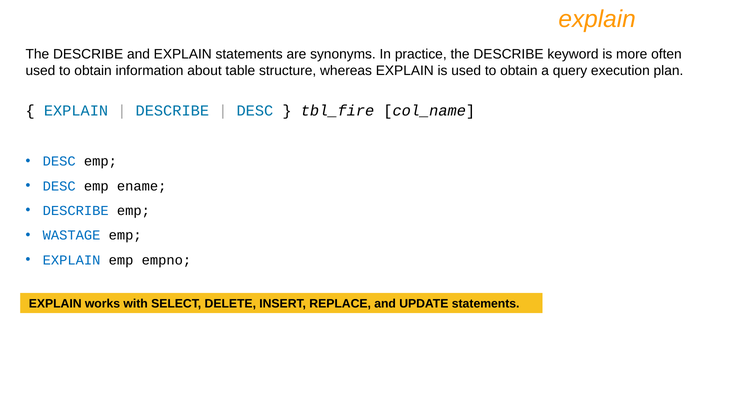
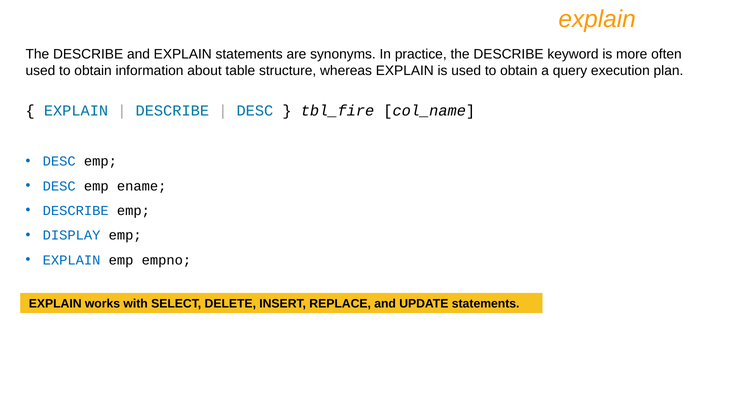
WASTAGE: WASTAGE -> DISPLAY (72, 236)
